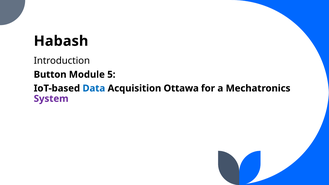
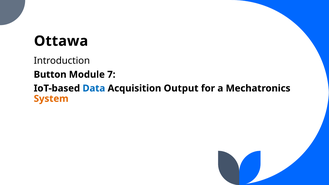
Habash: Habash -> Ottawa (61, 41)
5: 5 -> 7 (111, 75)
Ottawa: Ottawa -> Output (181, 88)
System colour: purple -> orange (51, 99)
